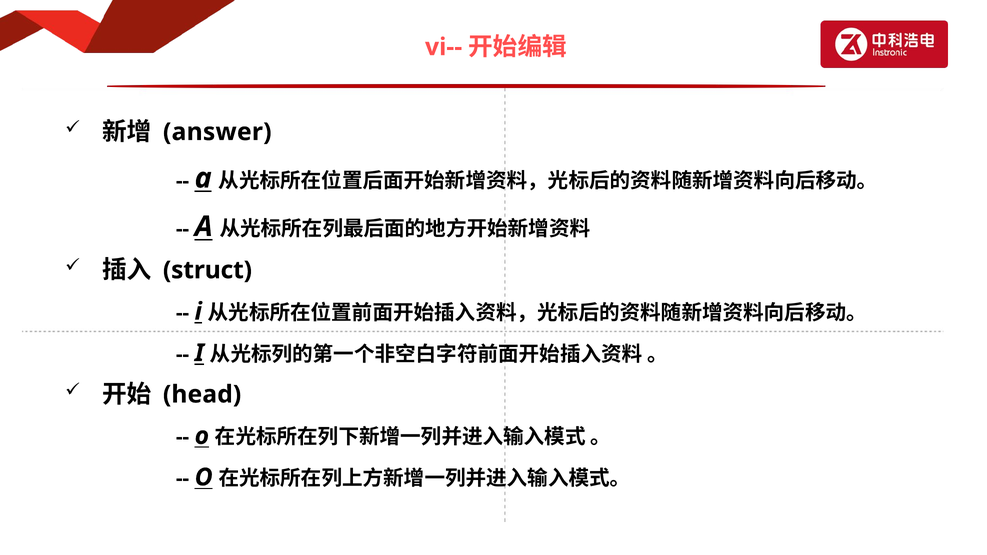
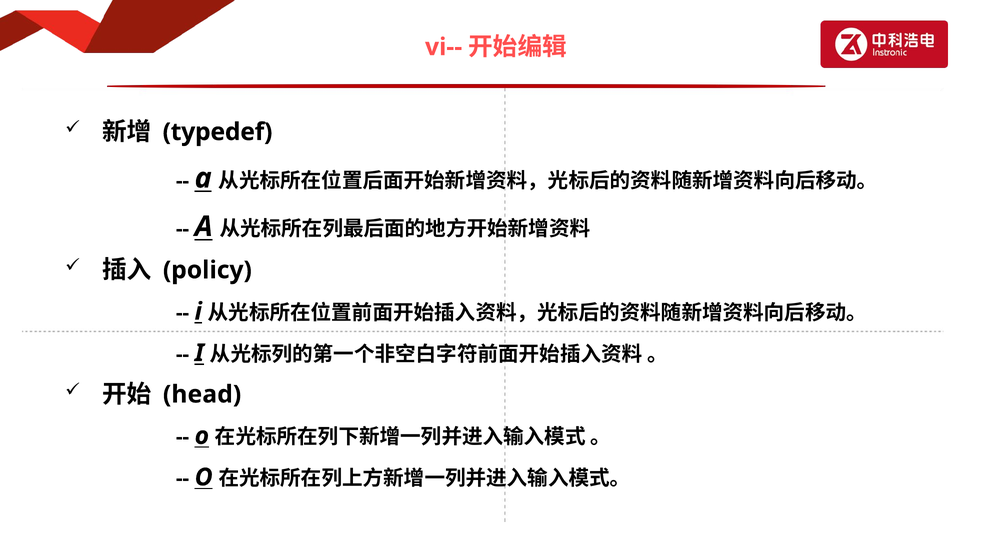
answer: answer -> typedef (218, 132)
struct: struct -> policy (207, 270)
